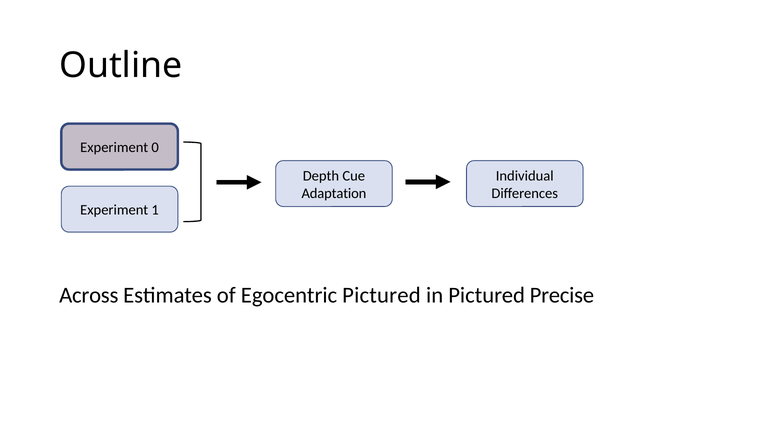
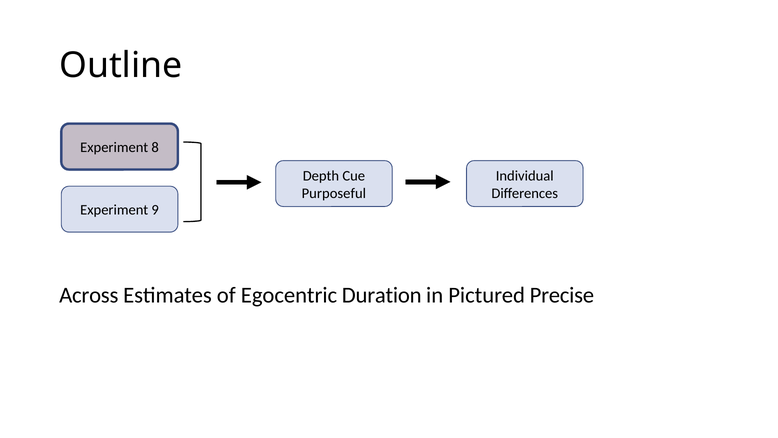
0: 0 -> 8 (155, 147)
Adaptation: Adaptation -> Purposeful (334, 193)
1: 1 -> 9 (155, 210)
Egocentric Pictured: Pictured -> Duration (382, 295)
